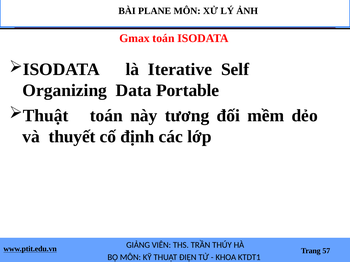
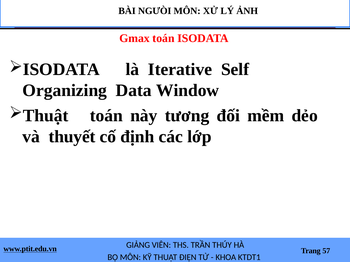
PLANE: PLANE -> NGƯÒI (155, 11)
Portable: Portable -> Window (188, 91)
